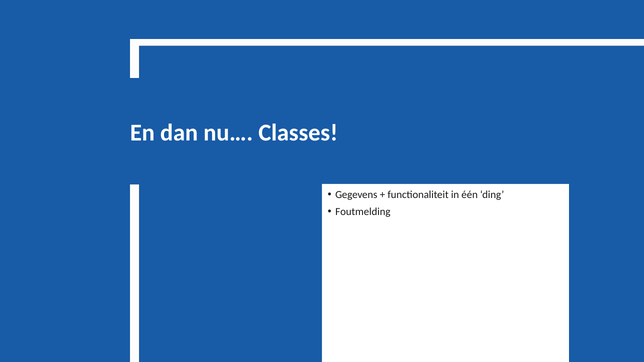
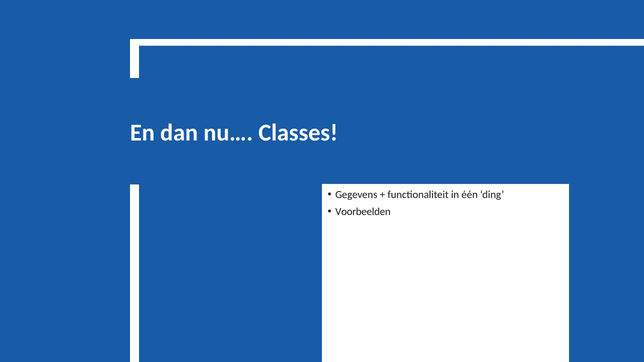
Foutmelding: Foutmelding -> Voorbeelden (363, 212)
